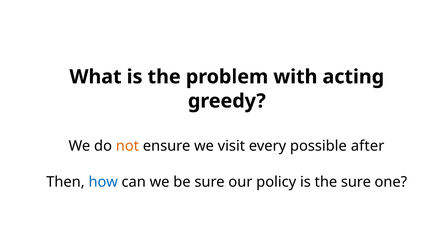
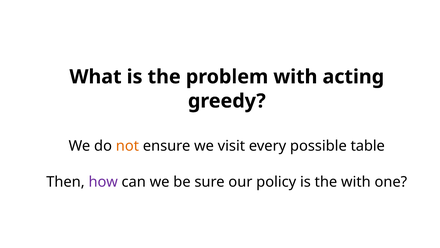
after: after -> table (368, 146)
how colour: blue -> purple (103, 182)
the sure: sure -> with (356, 182)
